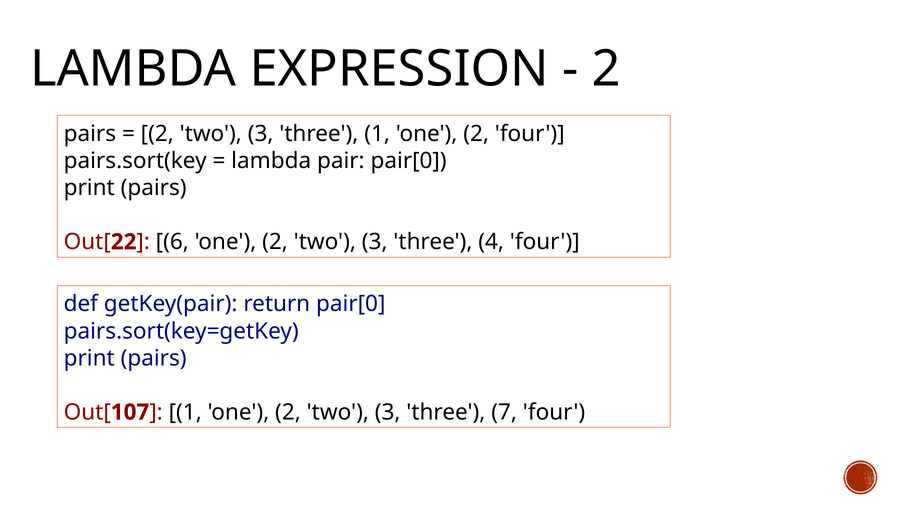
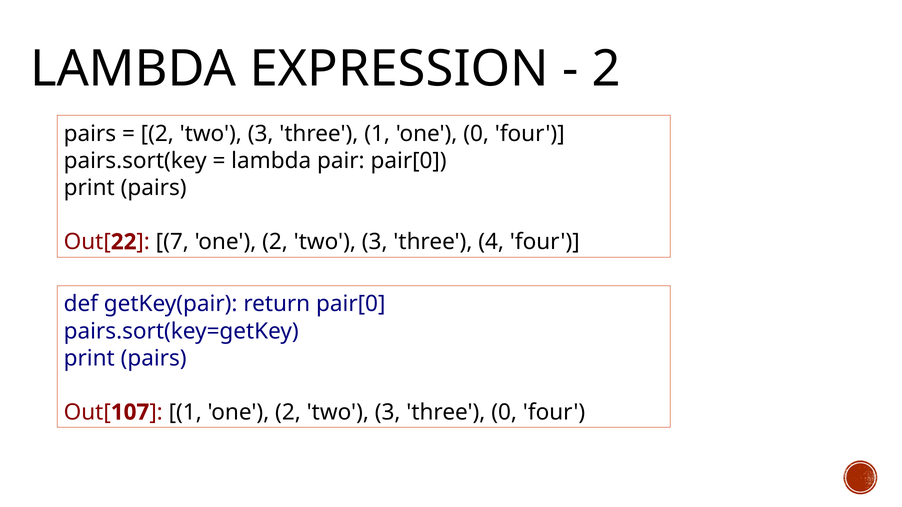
three 1 one 2: 2 -> 0 (476, 134)
6: 6 -> 7 (172, 242)
three 7: 7 -> 0 (504, 412)
